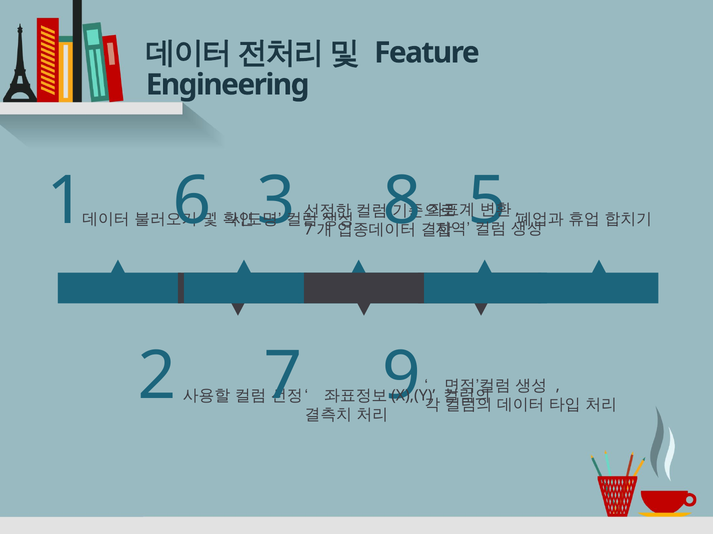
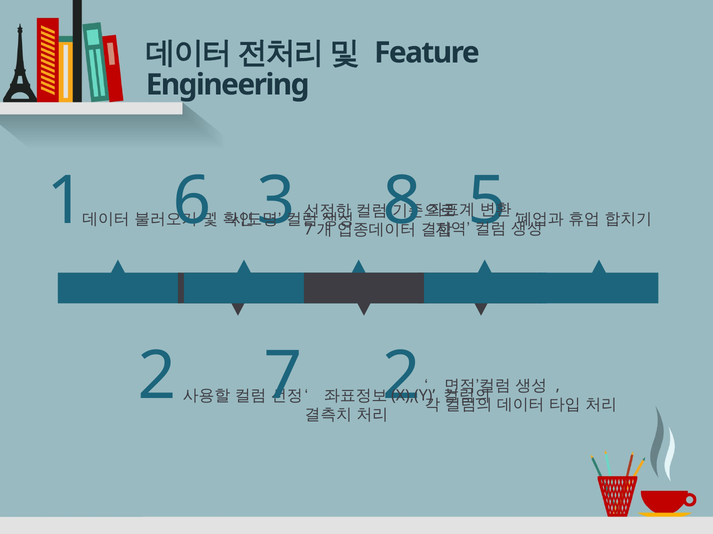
2 9: 9 -> 2 (401, 377)
